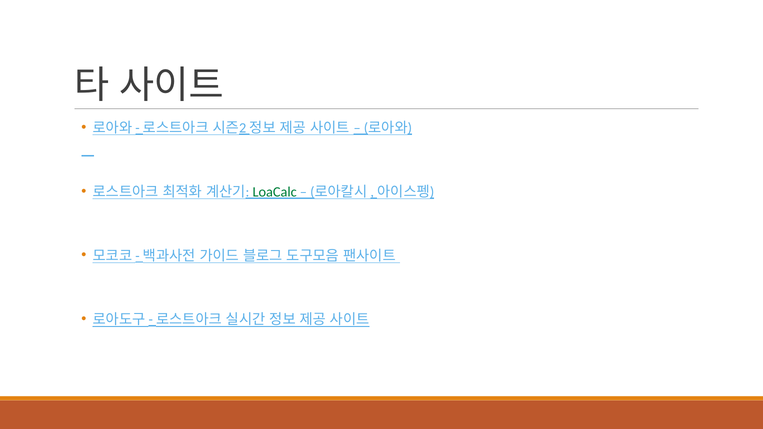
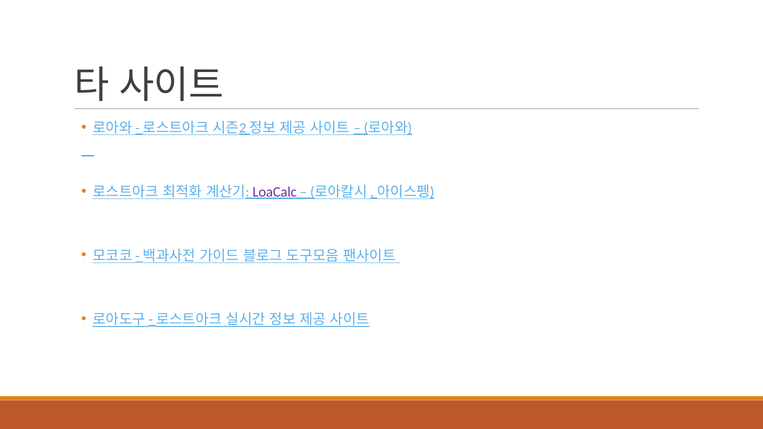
LoaCalc colour: green -> purple (275, 192)
